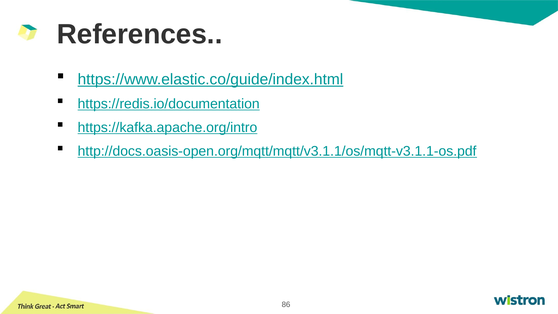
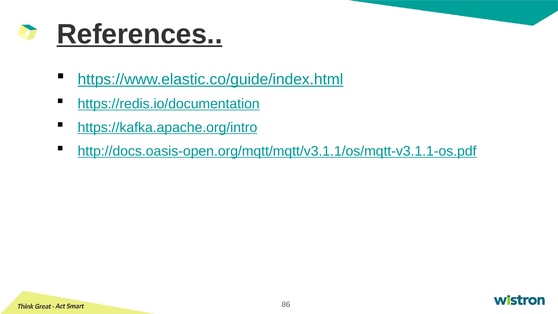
References underline: none -> present (140, 34)
